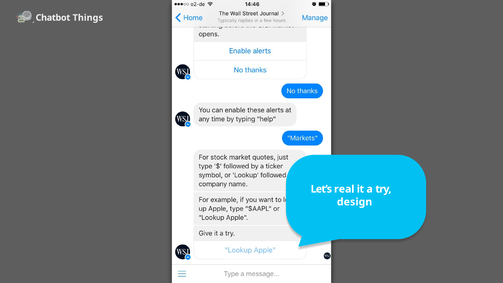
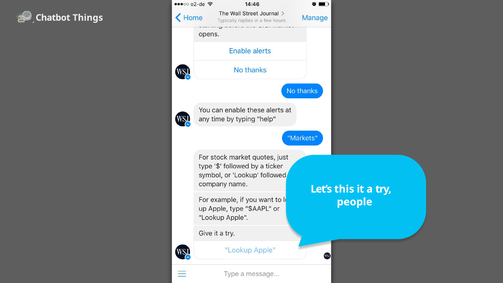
real: real -> this (344, 189)
design: design -> people (355, 202)
